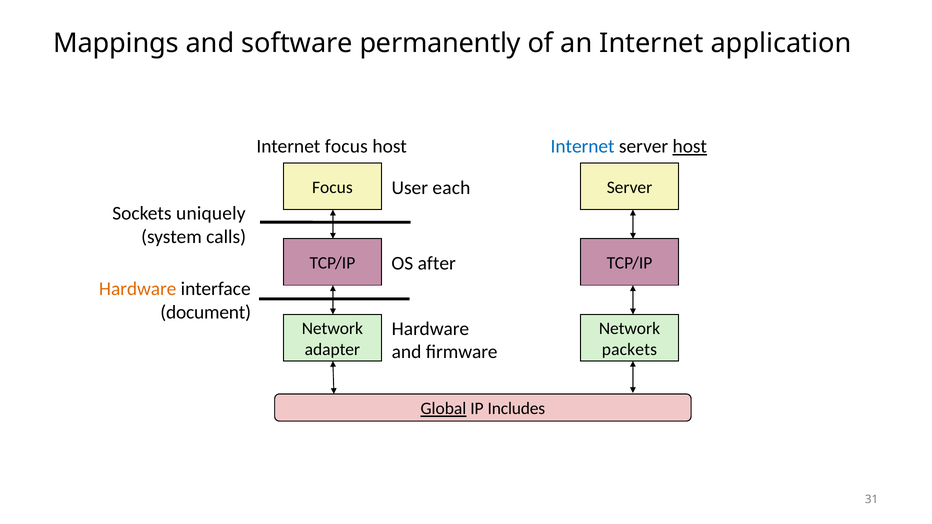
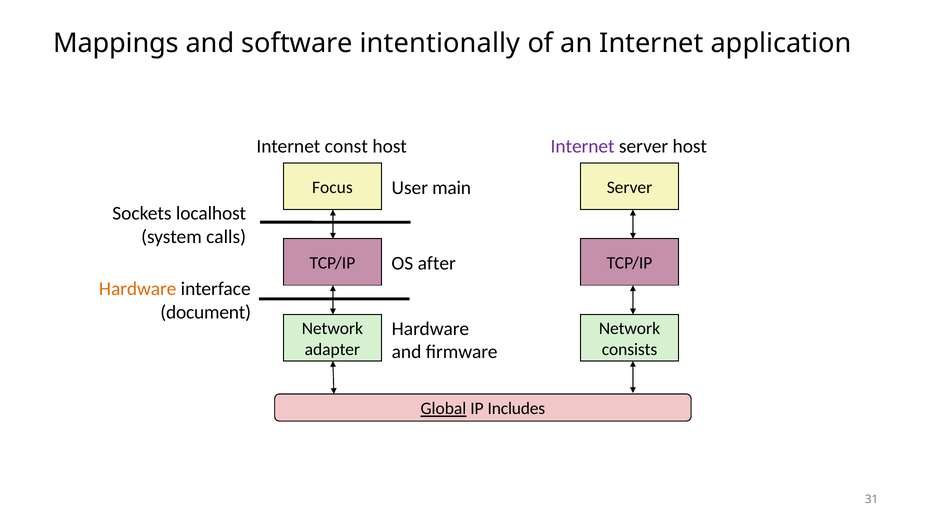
permanently: permanently -> intentionally (440, 44)
Internet focus: focus -> const (346, 146)
Internet colour: blue -> purple (583, 146)
host underline: present -> none (690, 146)
each: each -> main (452, 188)
uniquely: uniquely -> localhost (211, 213)
packets: packets -> consists (630, 350)
